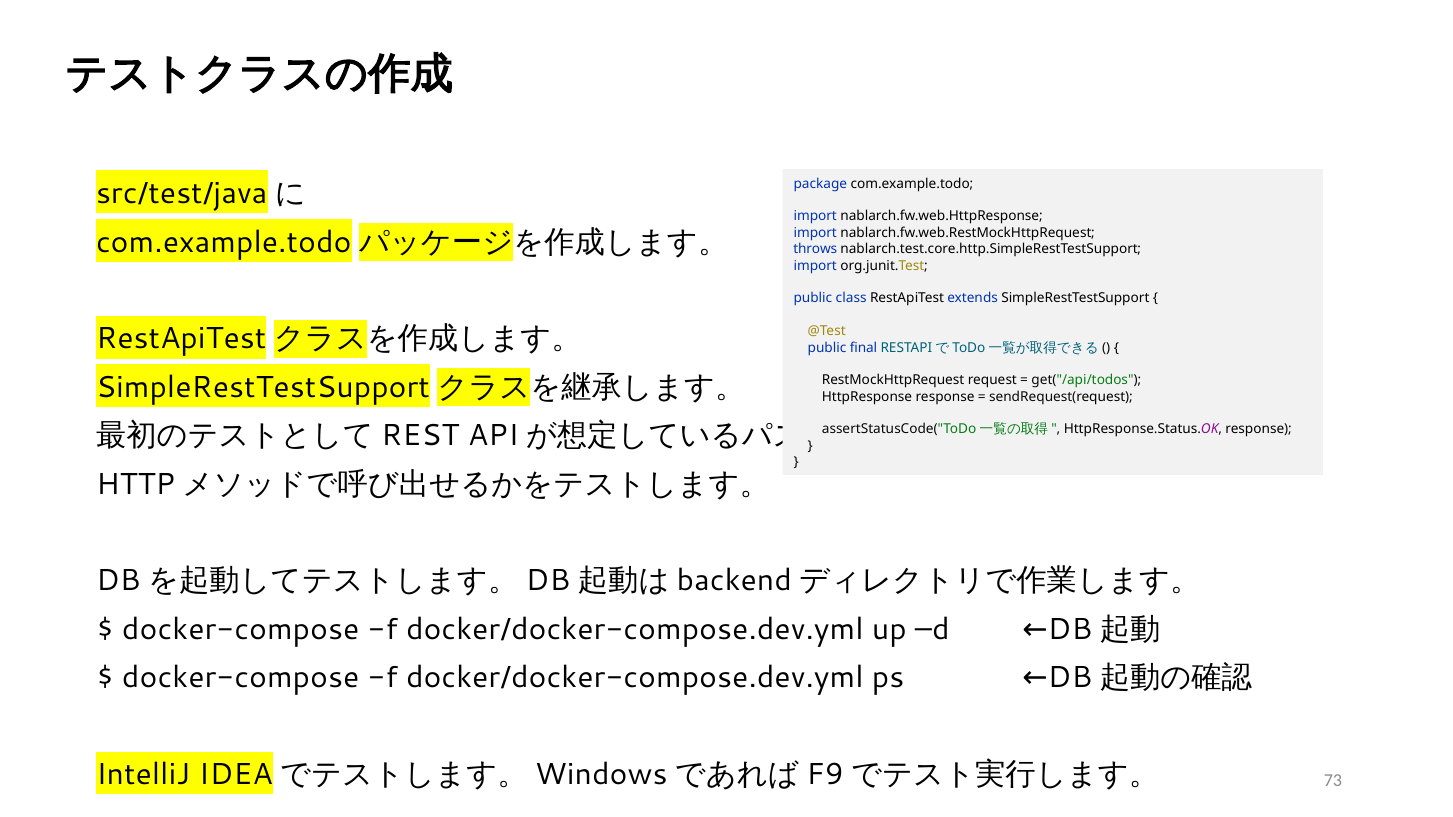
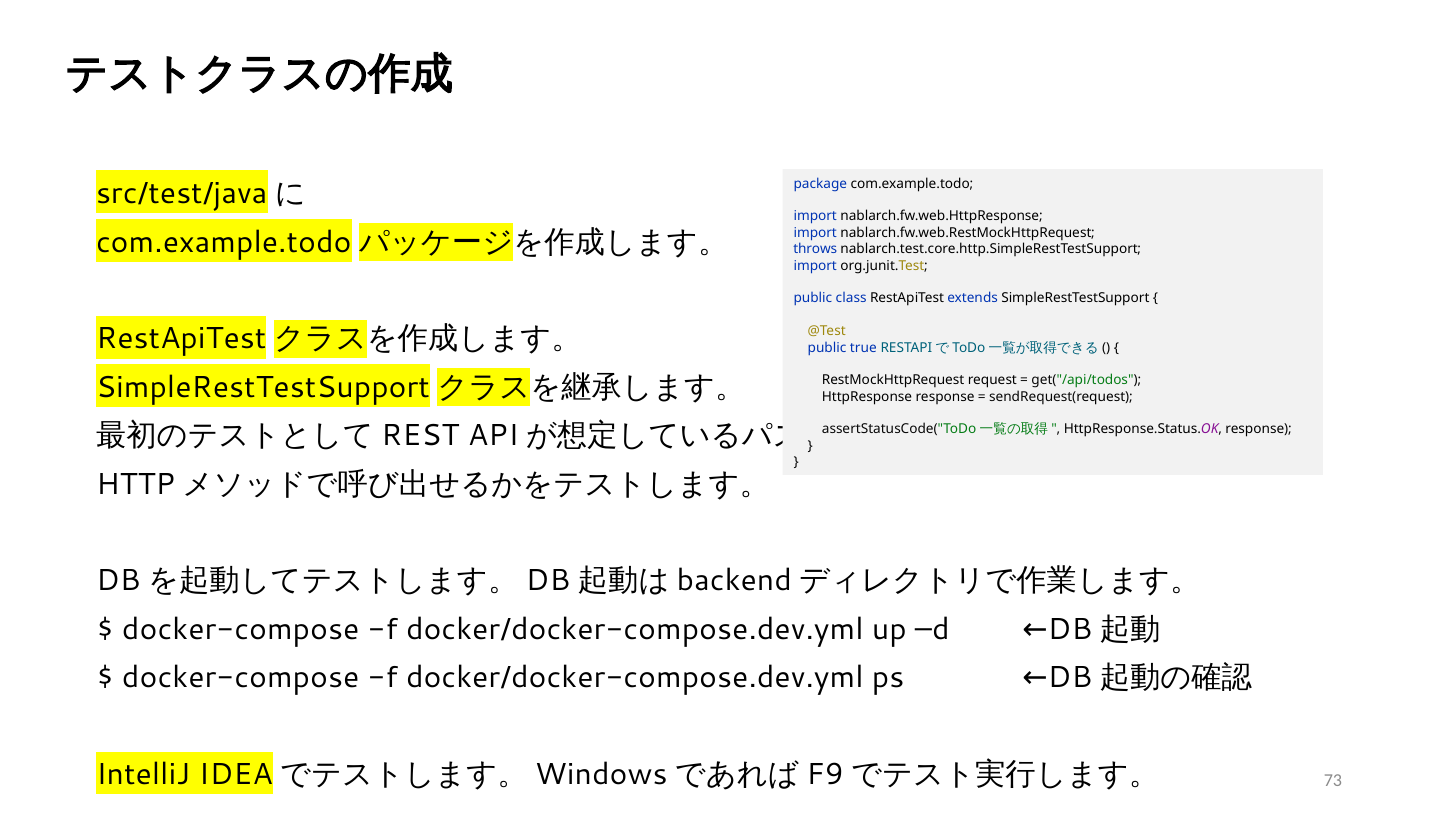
final: final -> true (863, 348)
